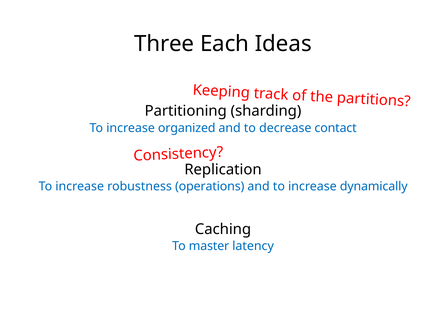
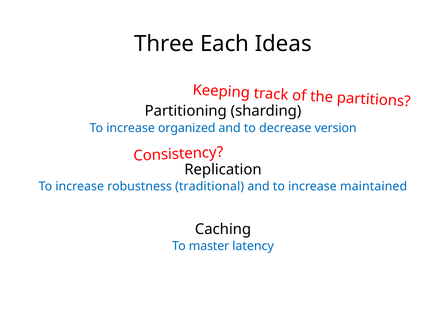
contact: contact -> version (336, 128)
operations: operations -> traditional (210, 186)
dynamically: dynamically -> maintained (374, 186)
